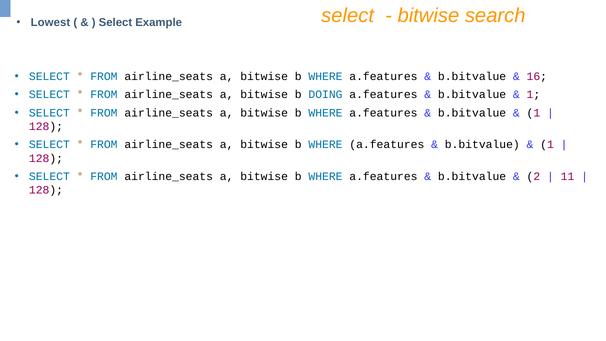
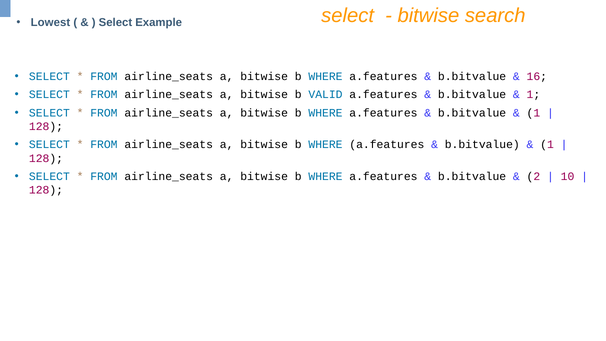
DOING: DOING -> VALID (325, 95)
11: 11 -> 10 (568, 176)
